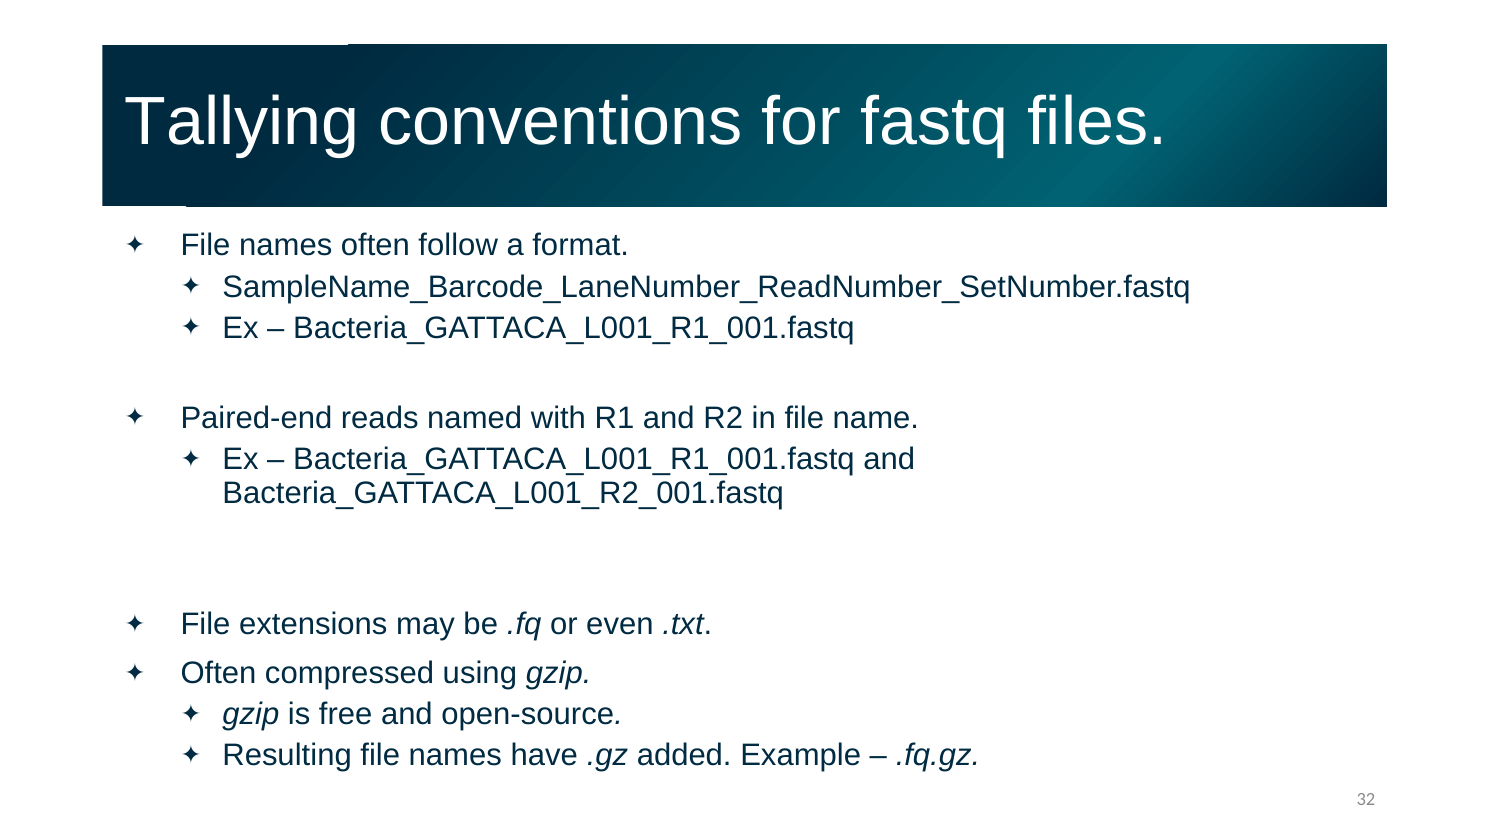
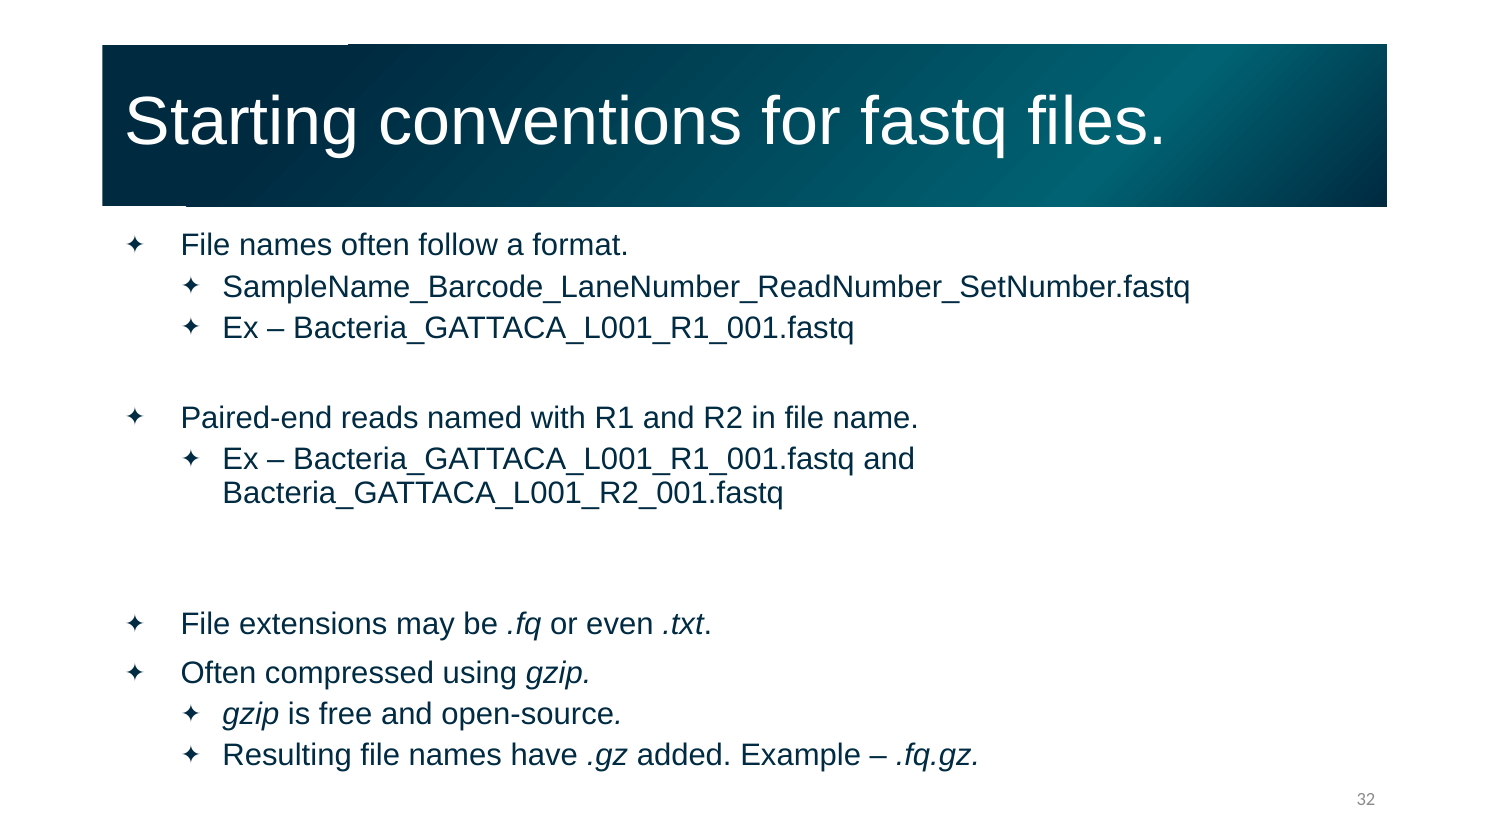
Tallying: Tallying -> Starting (242, 122)
